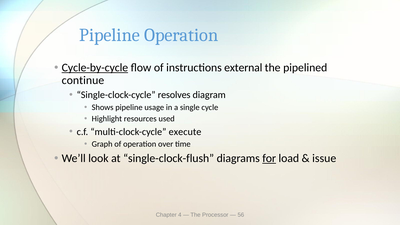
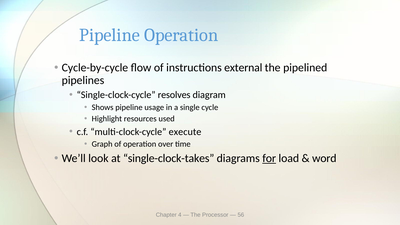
Cycle-by-cycle underline: present -> none (95, 68)
continue: continue -> pipelines (83, 80)
single-clock-flush: single-clock-flush -> single-clock-takes (169, 158)
issue: issue -> word (324, 158)
